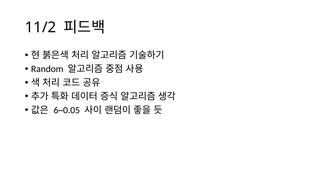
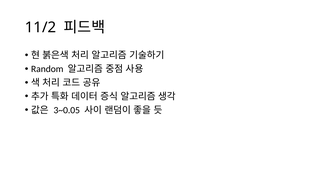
6~0.05: 6~0.05 -> 3~0.05 (67, 110)
